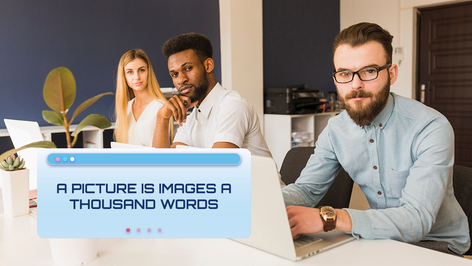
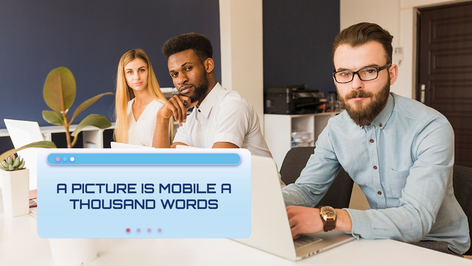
IMAGES: IMAGES -> MOBILE (188, 188)
